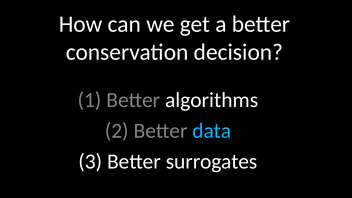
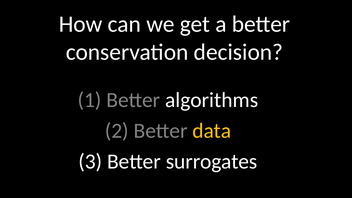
data colour: light blue -> yellow (212, 131)
